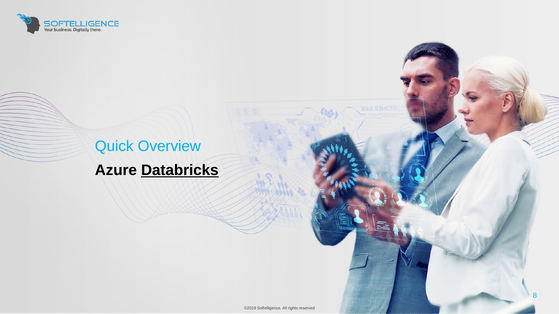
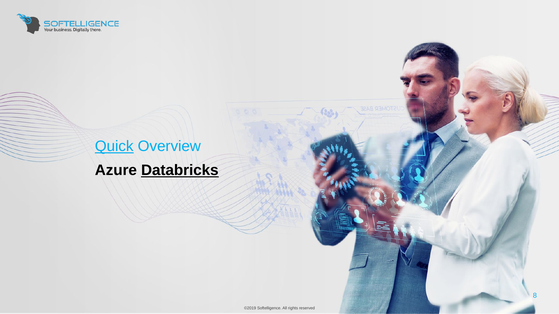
Quick underline: none -> present (114, 146)
